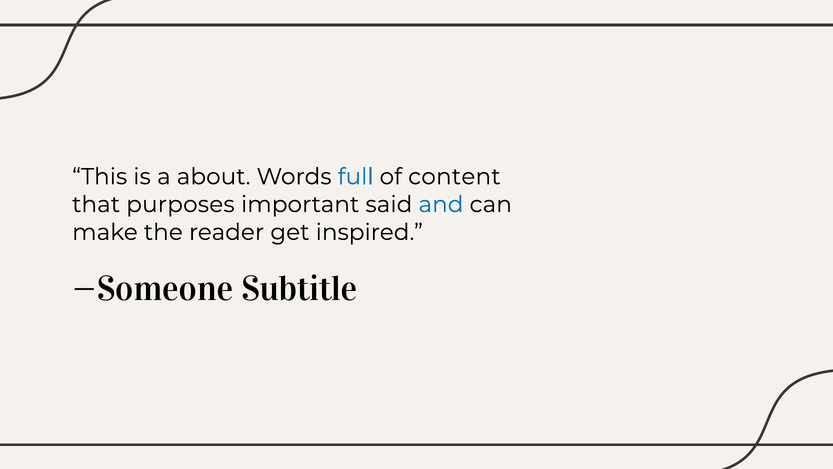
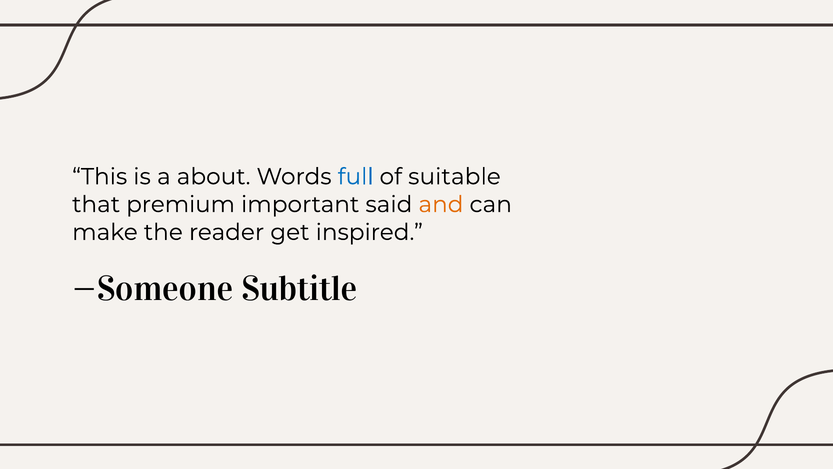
content: content -> suitable (454, 177)
purposes: purposes -> premium (181, 204)
and colour: blue -> orange (441, 204)
